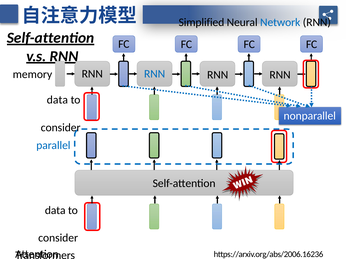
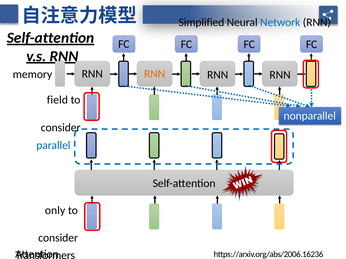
RNN colour: blue -> orange (155, 74)
data: data -> field (57, 100)
data: data -> only (55, 211)
